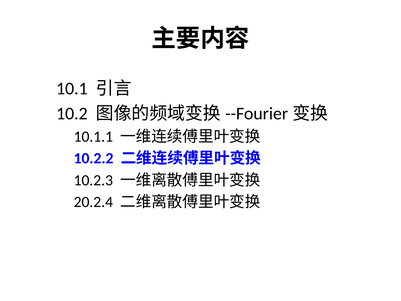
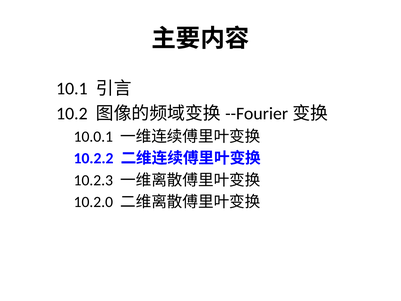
10.1.1: 10.1.1 -> 10.0.1 (93, 137)
20.2.4: 20.2.4 -> 10.2.0 (93, 202)
